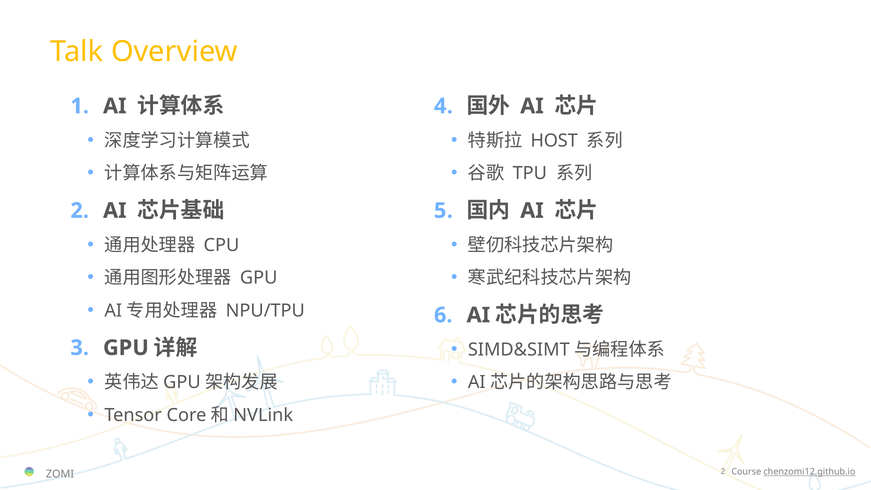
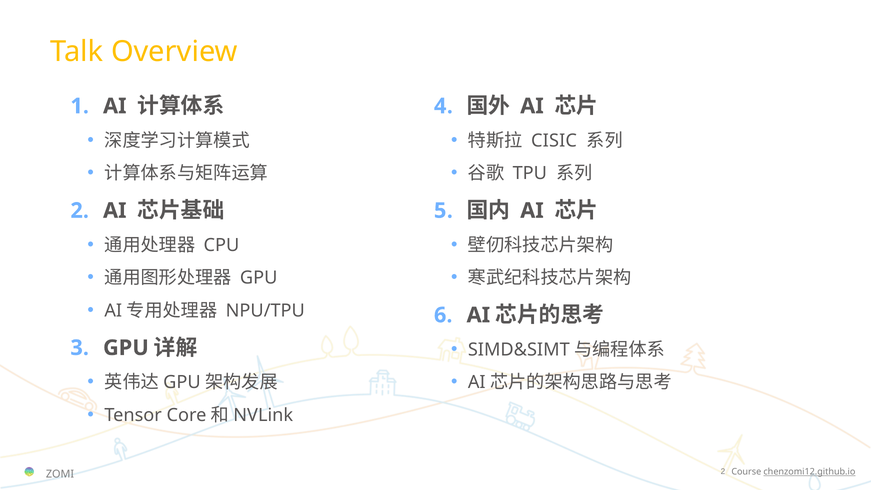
HOST: HOST -> CISIC (554, 141)
